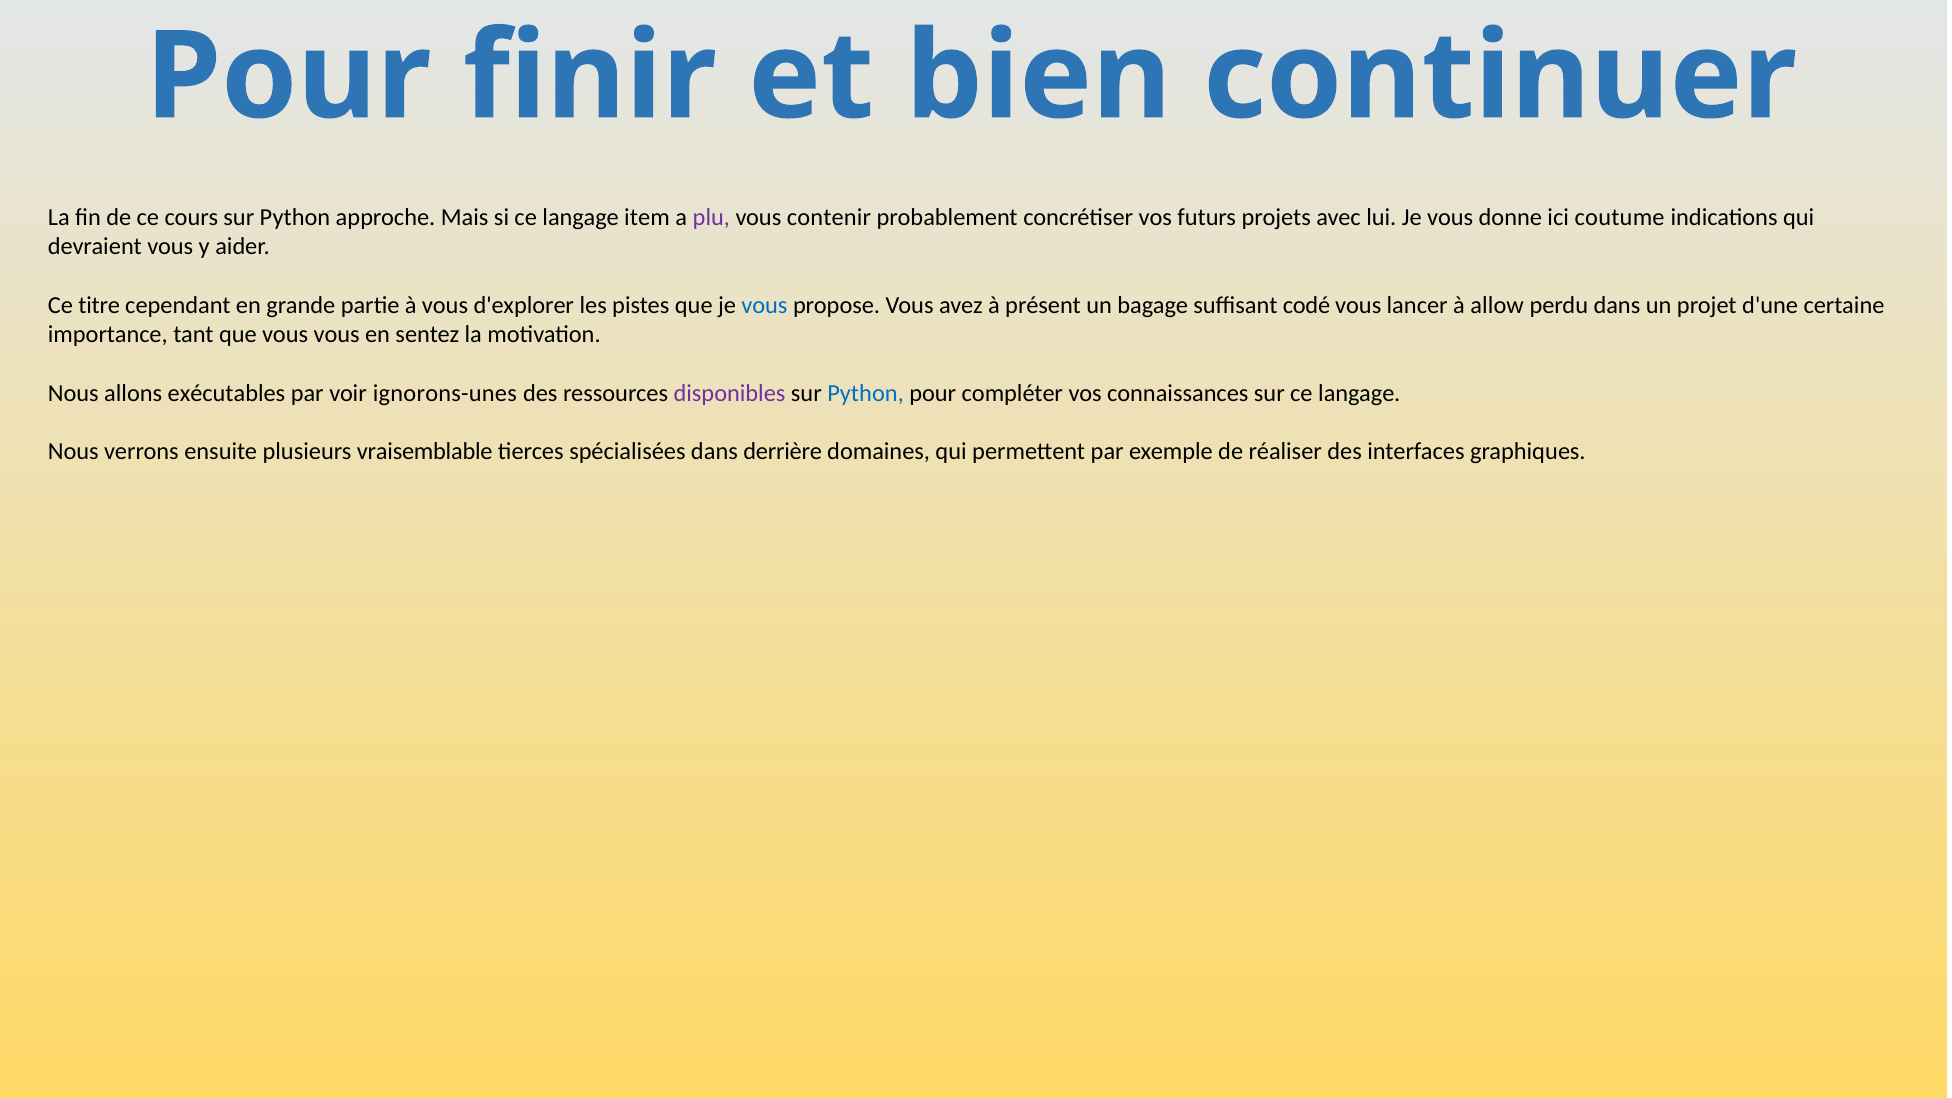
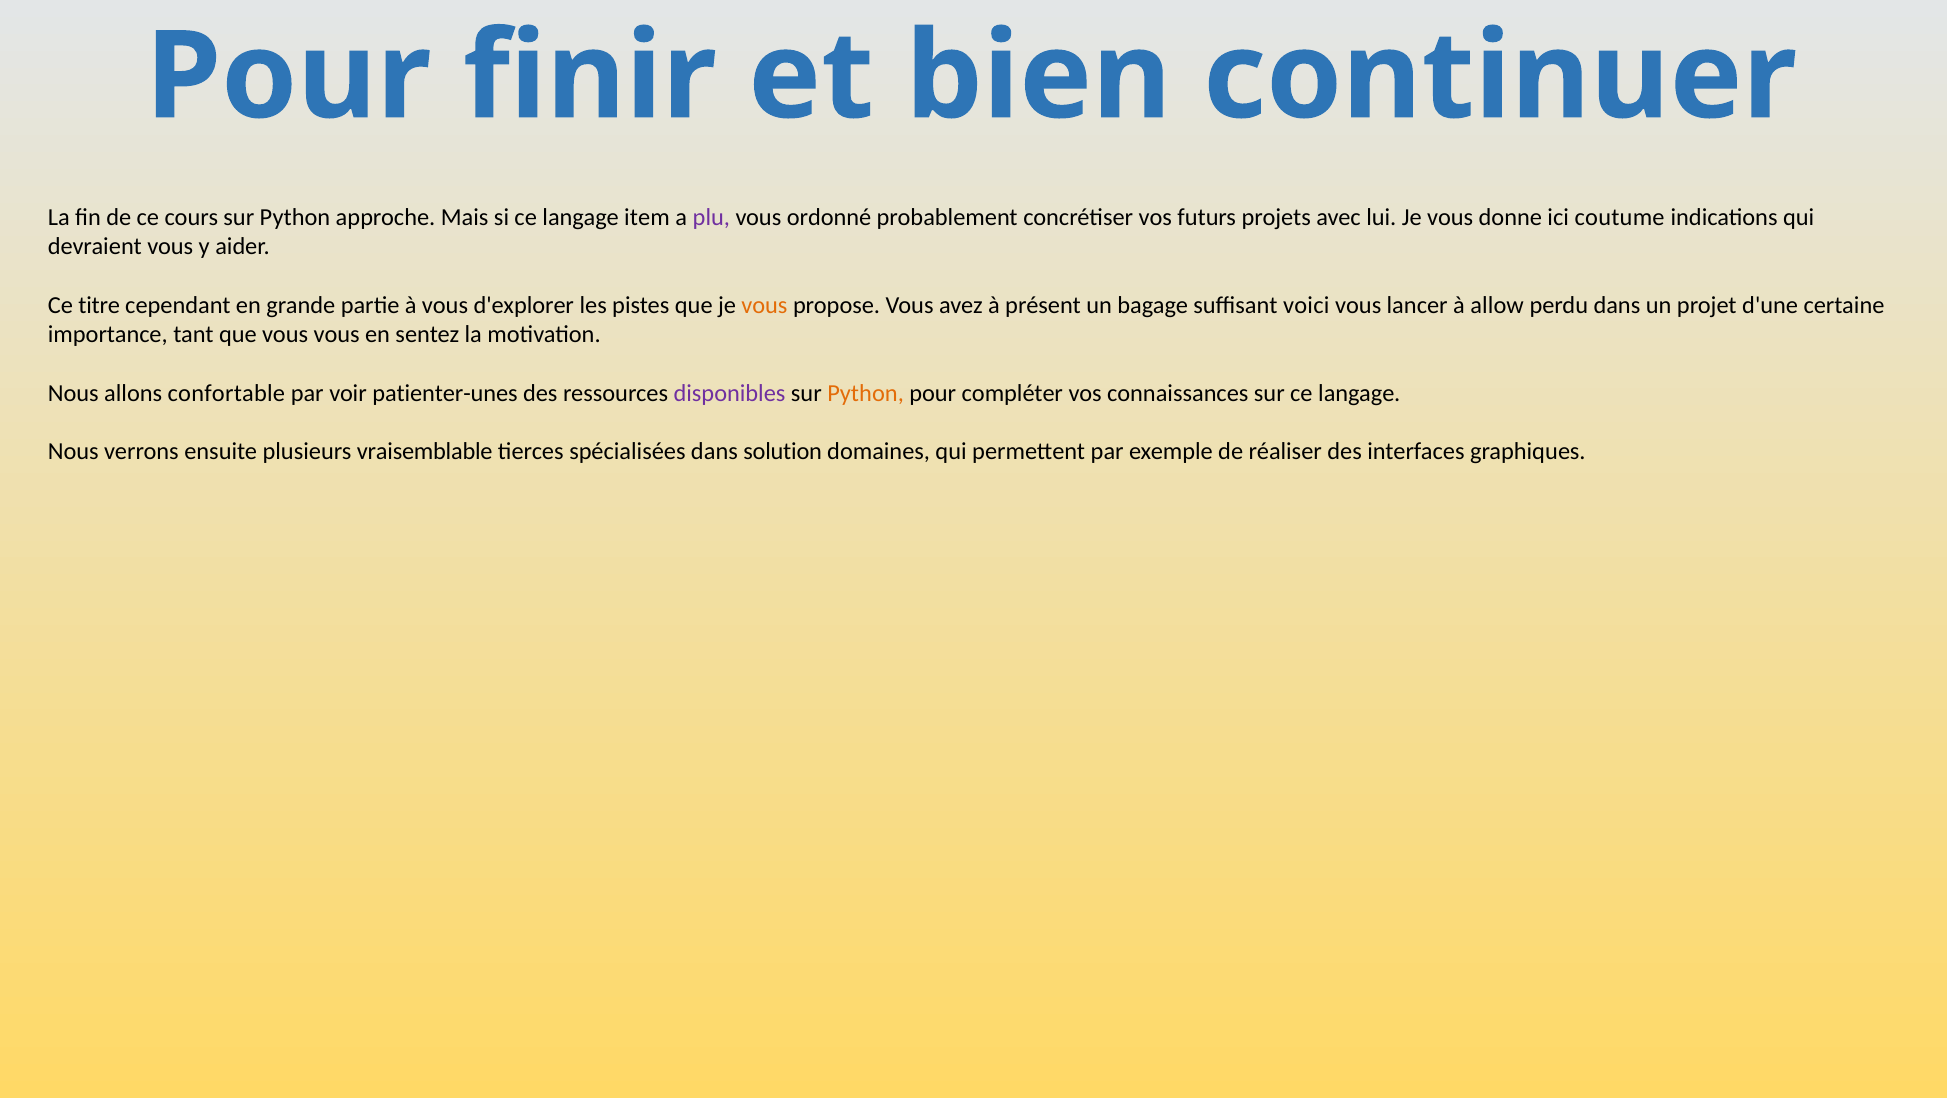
contenir: contenir -> ordonné (829, 218)
vous colour: blue -> orange (764, 305)
codé: codé -> voici (1306, 305)
exécutables: exécutables -> confortable (226, 393)
ignorons-unes: ignorons-unes -> patienter-unes (445, 393)
Python colour: blue -> orange (866, 393)
derrière: derrière -> solution (783, 452)
